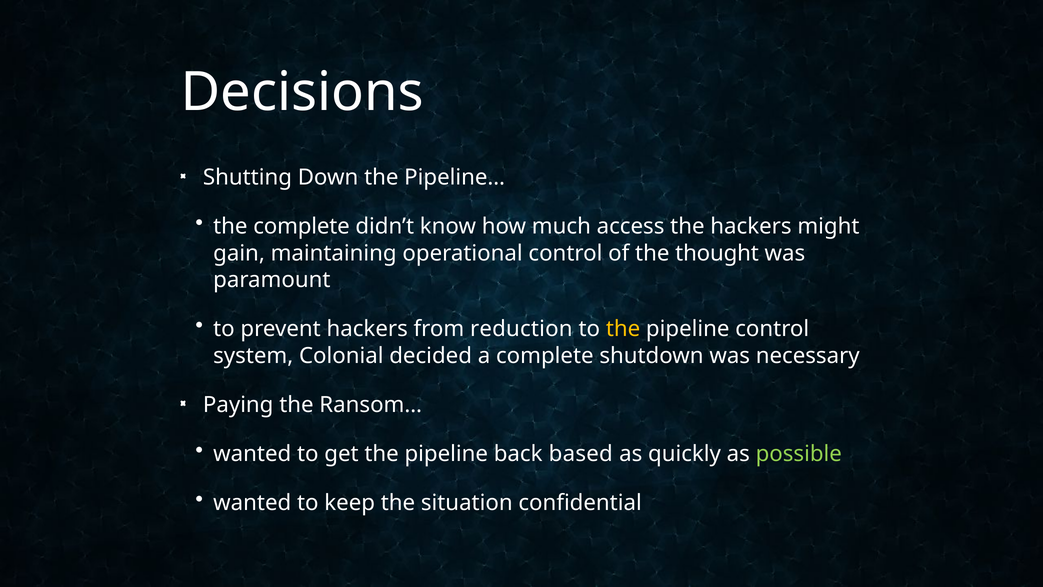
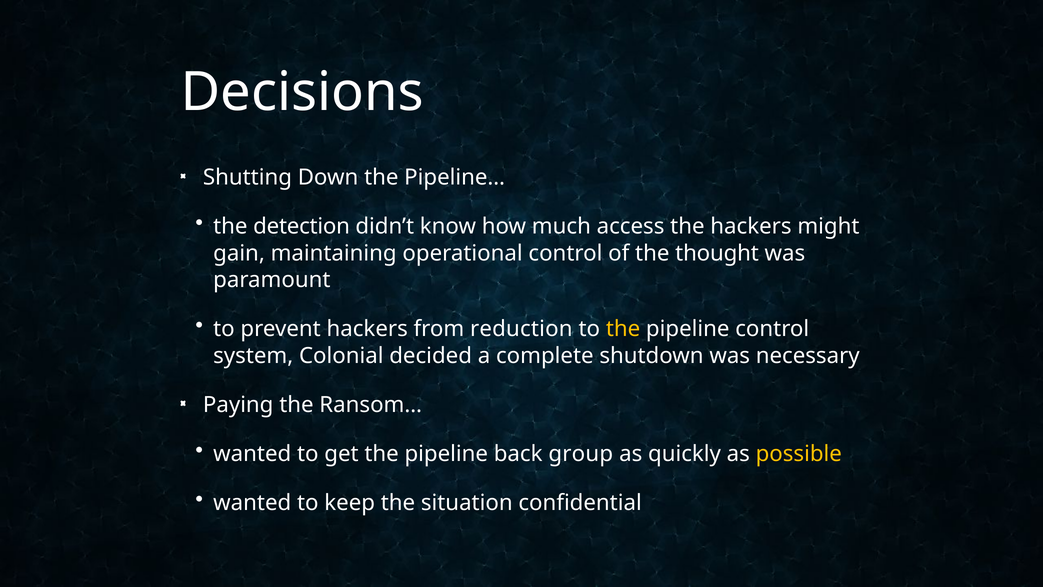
the complete: complete -> detection (302, 226)
based: based -> group (581, 454)
possible colour: light green -> yellow (799, 454)
